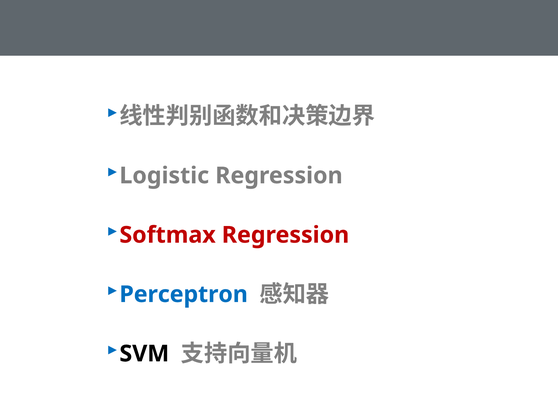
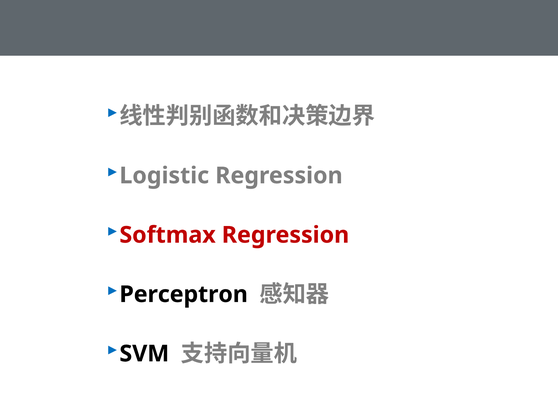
Perceptron colour: blue -> black (184, 294)
